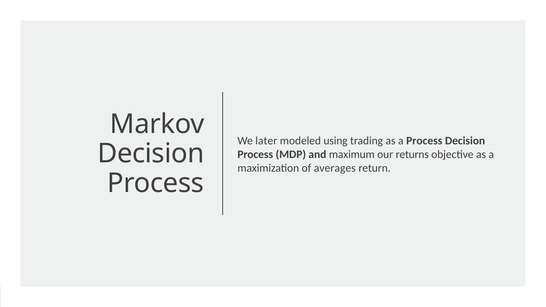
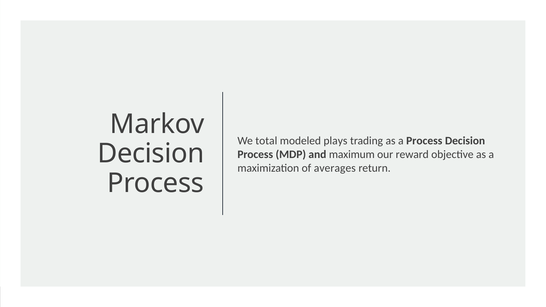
later: later -> total (266, 141)
using: using -> plays (335, 141)
returns: returns -> reward (412, 155)
